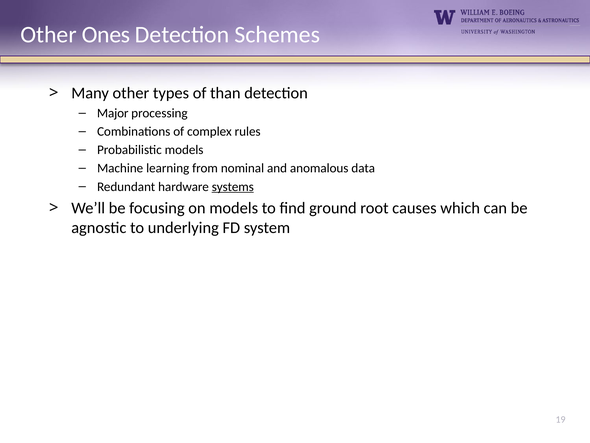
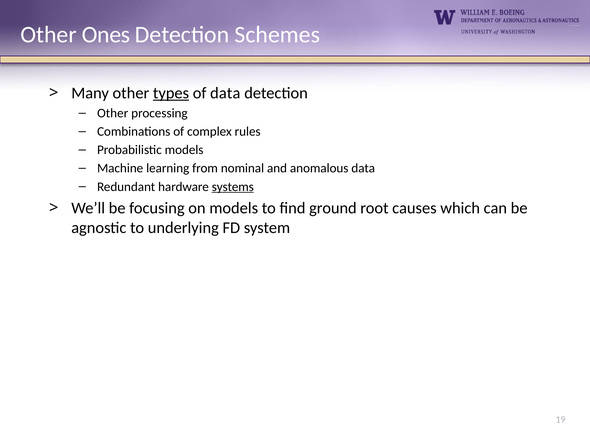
types underline: none -> present (171, 93)
of than: than -> data (225, 93)
Major: Major -> Other (113, 113)
